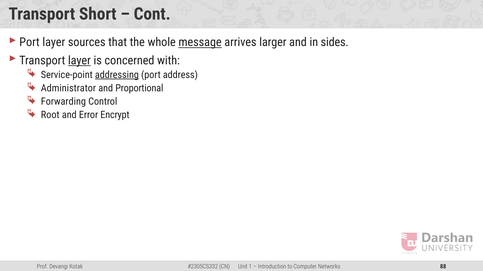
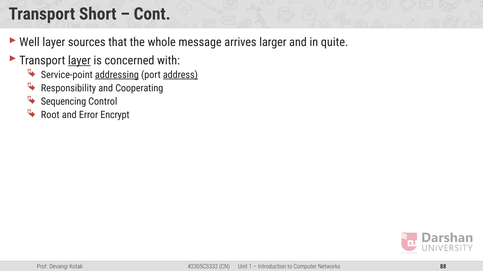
Port: Port -> Well (29, 42)
message underline: present -> none (200, 42)
sides: sides -> quite (335, 42)
address underline: none -> present (180, 75)
Administrator: Administrator -> Responsibility (68, 88)
Proportional: Proportional -> Cooperating (139, 88)
Forwarding: Forwarding -> Sequencing (63, 102)
